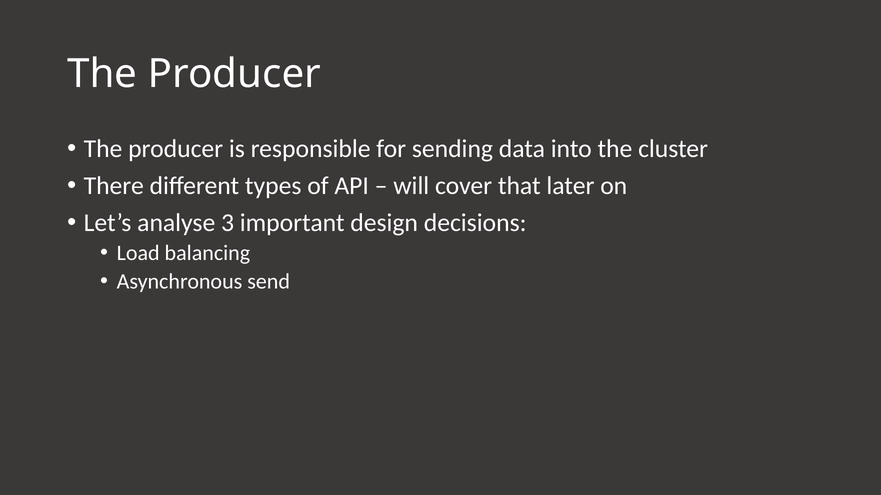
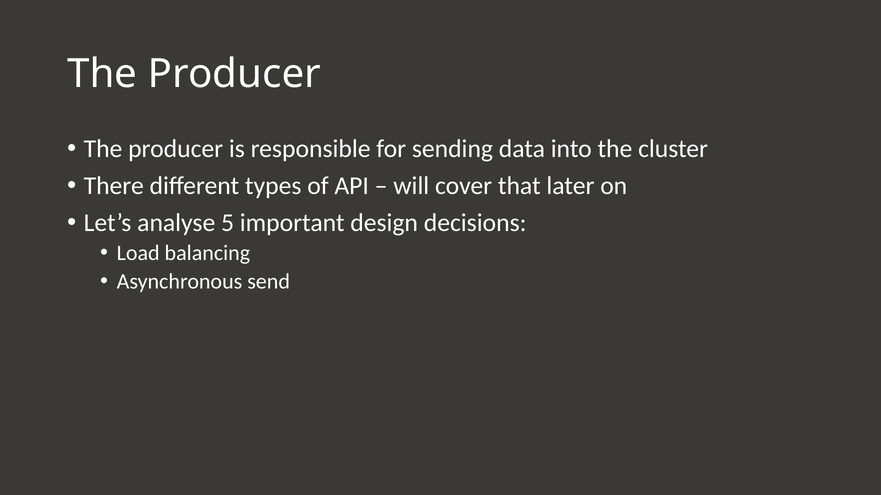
3: 3 -> 5 (228, 223)
